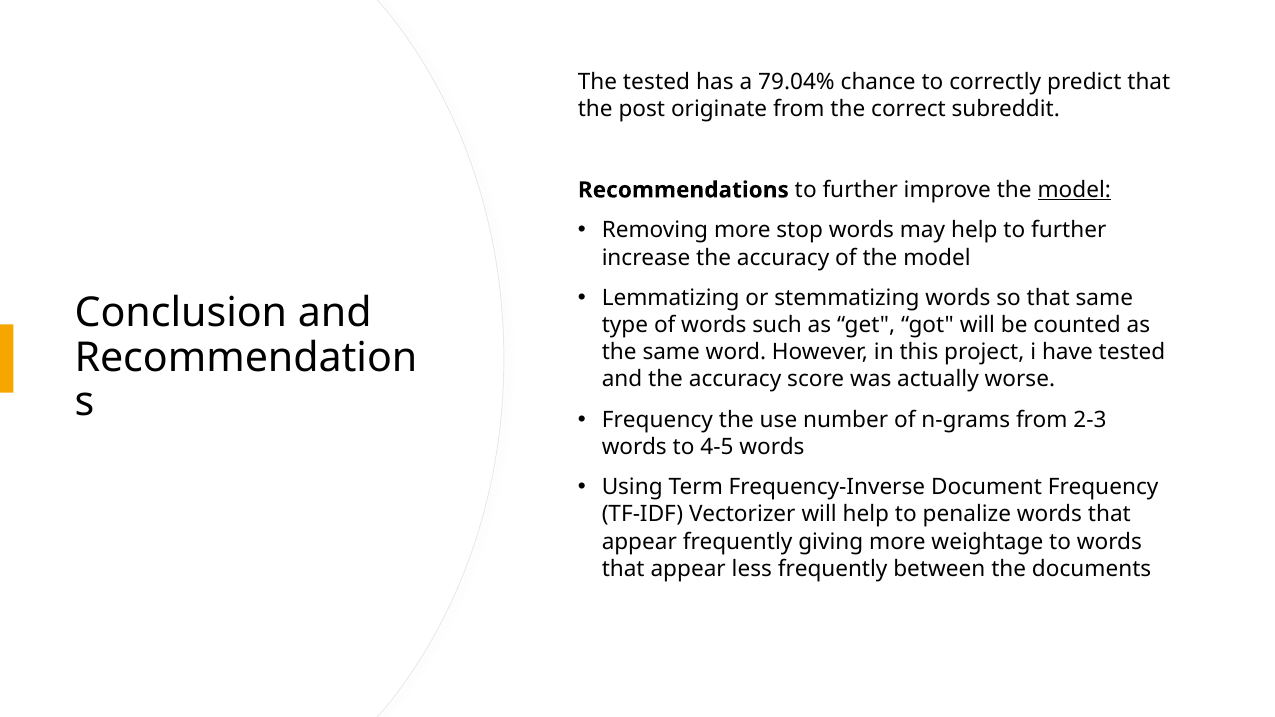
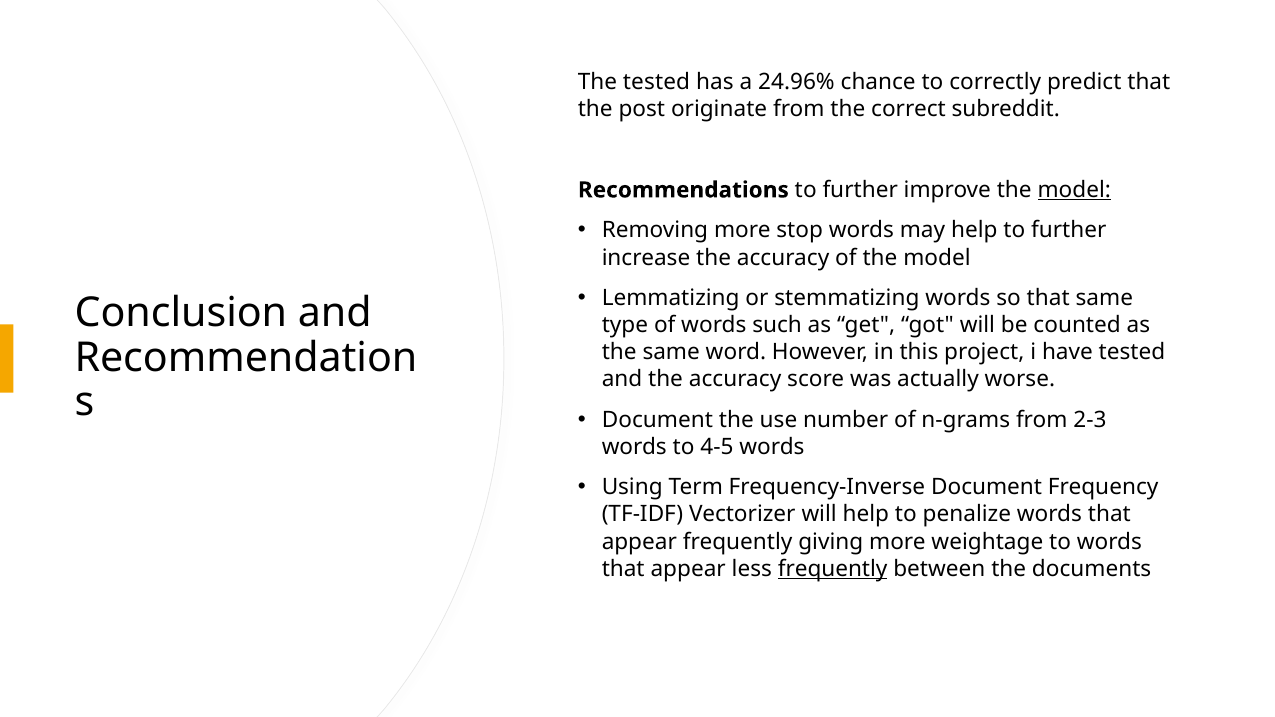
79.04%: 79.04% -> 24.96% (796, 82)
Frequency: Frequency -> Document (657, 420)
frequently underline: none -> present (833, 569)
